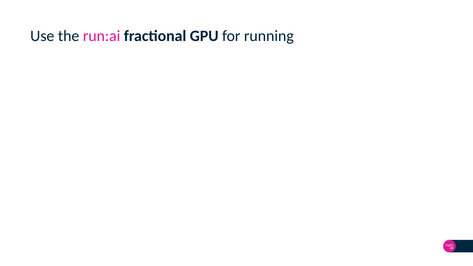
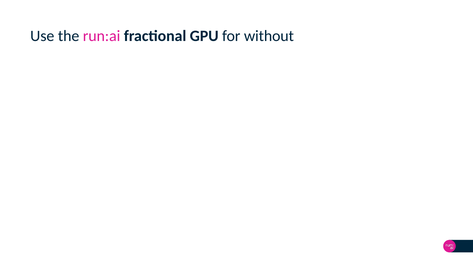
running: running -> without (269, 36)
